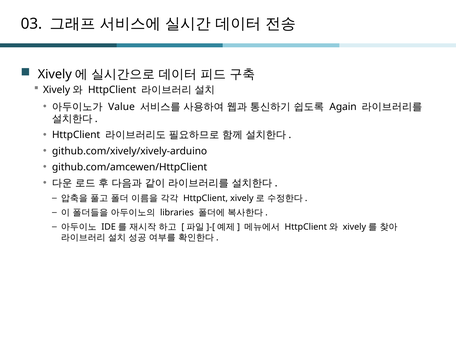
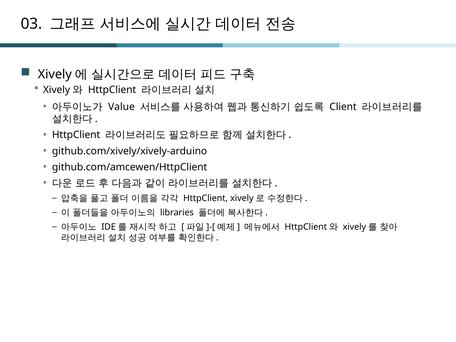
Again: Again -> Client (343, 107)
